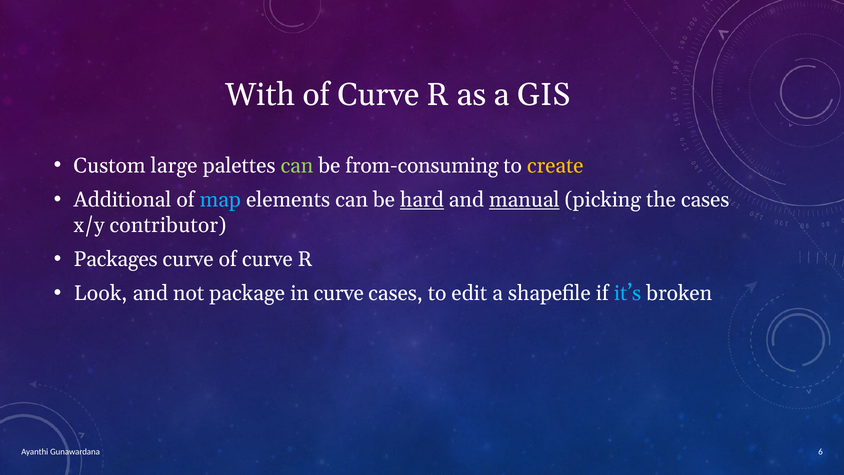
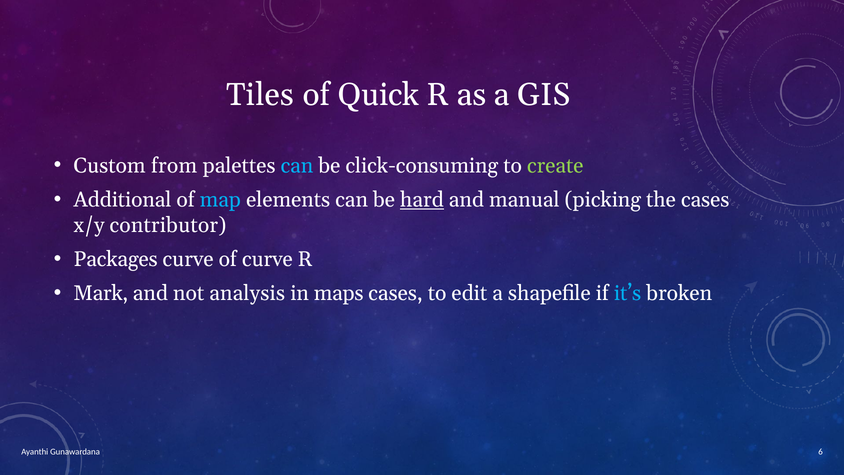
With: With -> Tiles (260, 95)
Curve: Curve -> Quick (379, 95)
large: large -> from (174, 166)
can colour: light green -> light blue (297, 166)
from-consuming: from-consuming -> click-consuming (422, 166)
create colour: yellow -> light green (555, 166)
manual underline: present -> none (524, 200)
Look: Look -> Mark (101, 293)
package: package -> analysis (247, 293)
in curve: curve -> maps (339, 293)
